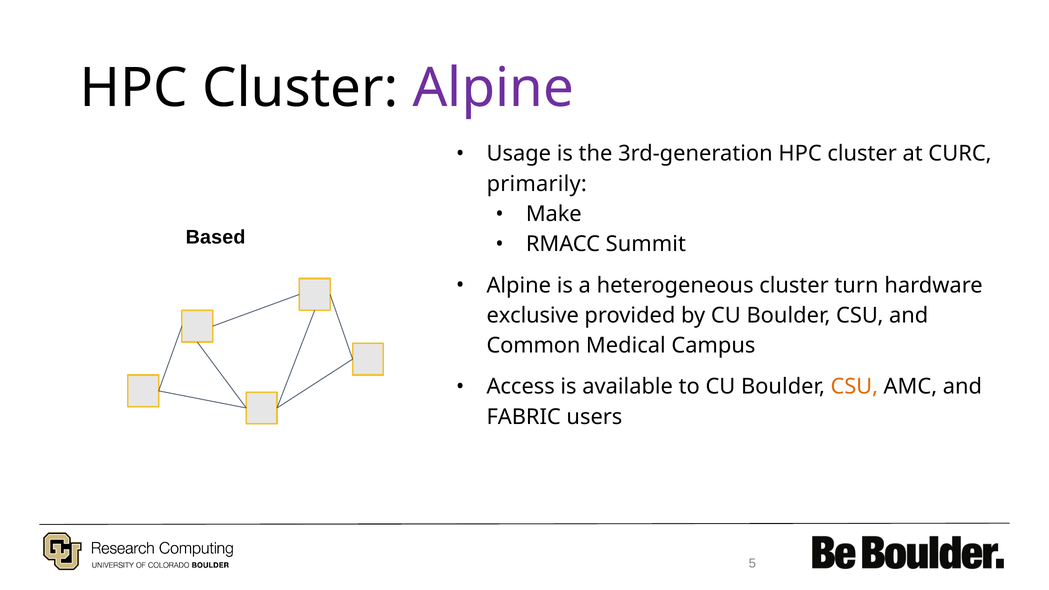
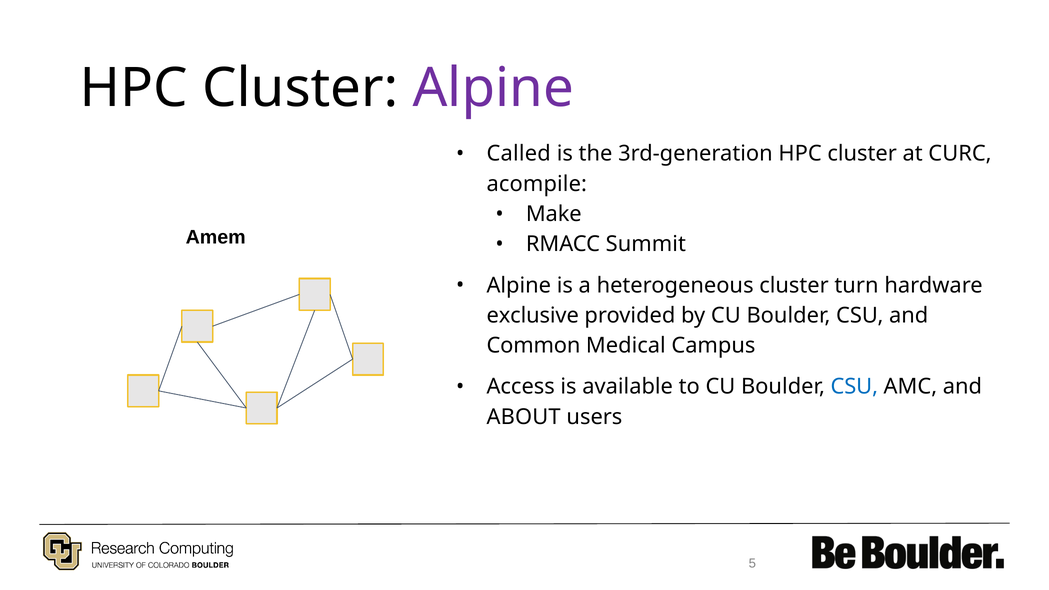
Usage: Usage -> Called (519, 154)
primarily: primarily -> acompile (537, 184)
Based: Based -> Amem (216, 237)
CSU colour: orange -> blue (854, 387)
FABRIC: FABRIC -> ABOUT (524, 417)
